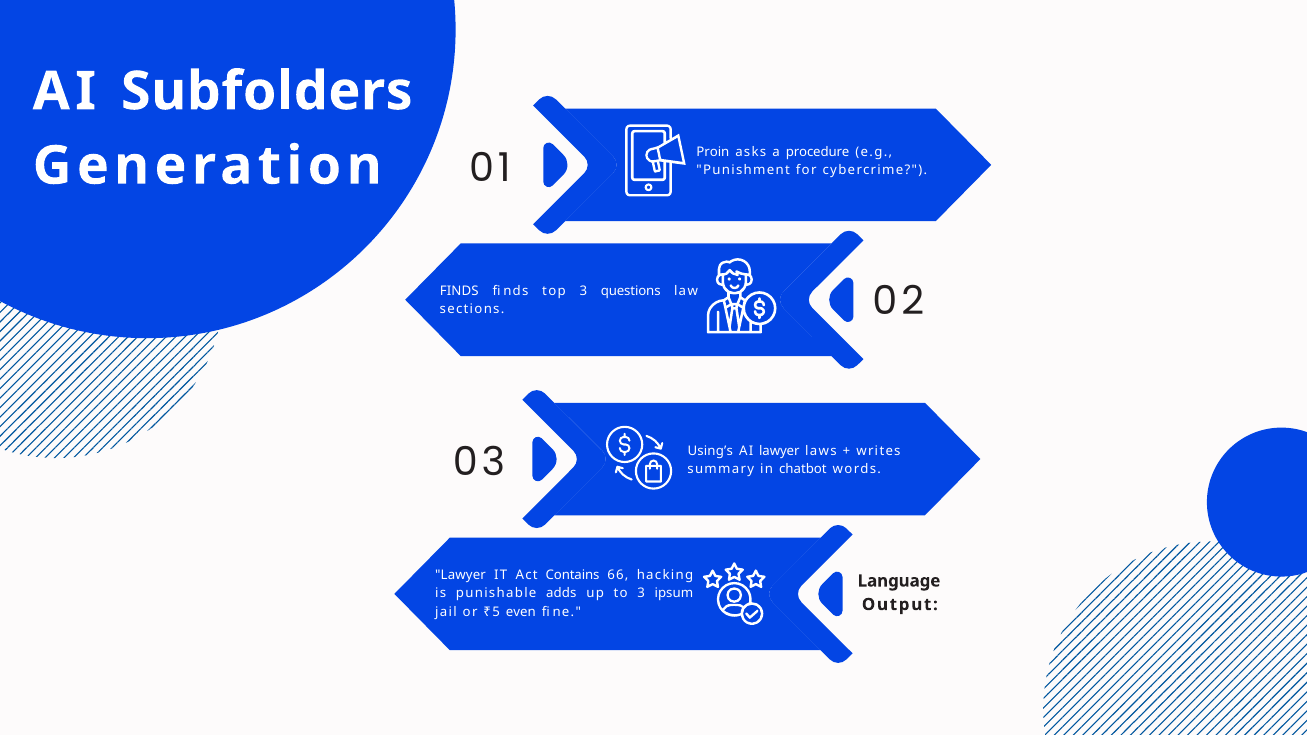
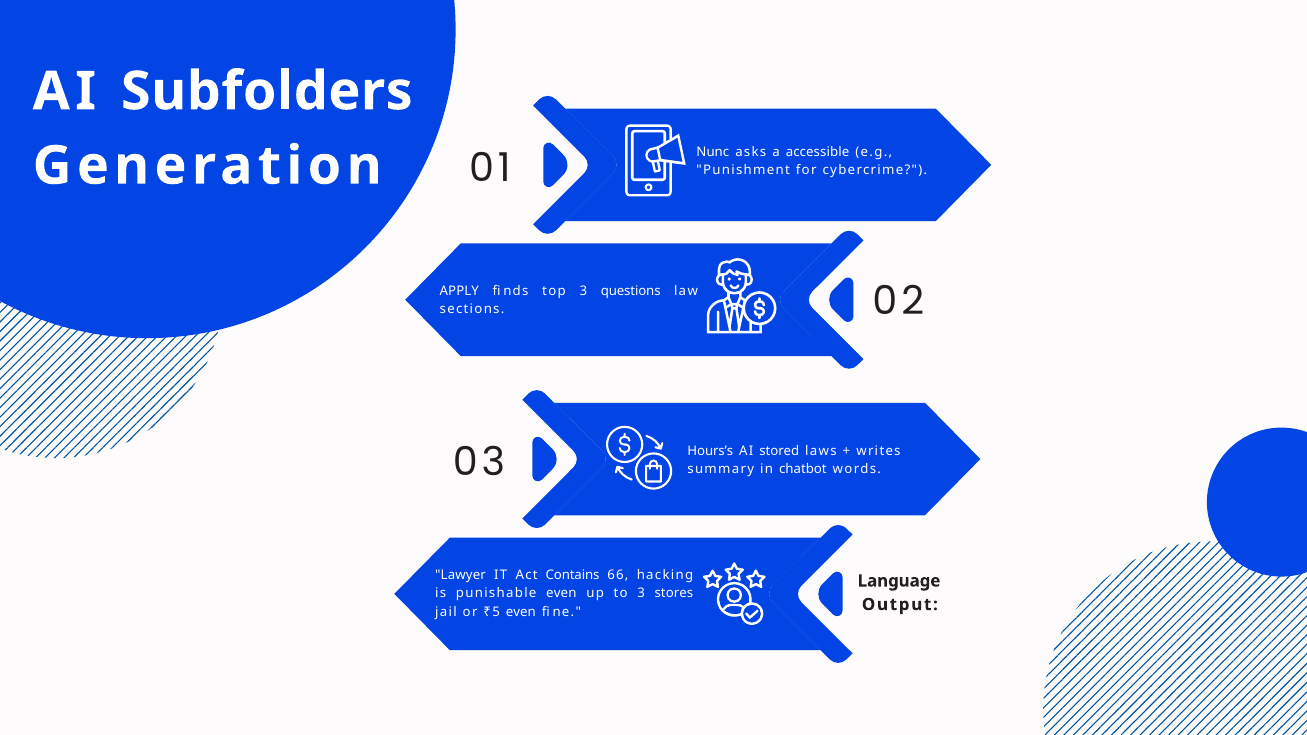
Proin: Proin -> Nunc (713, 152)
procedure: procedure -> accessible (818, 152)
FINDS: FINDS -> APPLY (459, 291)
Using’s: Using’s -> Hours’s (710, 451)
AI lawyer: lawyer -> stored (779, 451)
punishable adds: adds -> even (561, 594)
ipsum: ipsum -> stores (674, 594)
